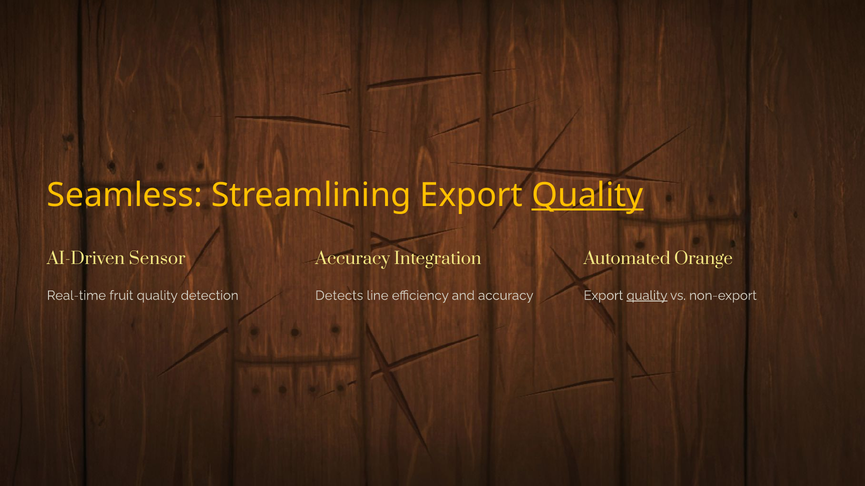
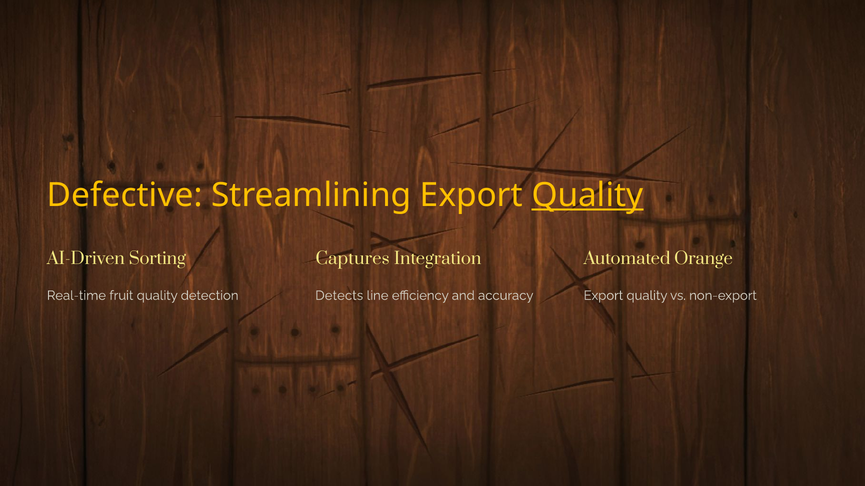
Seamless: Seamless -> Defective (125, 196)
Sensor: Sensor -> Sorting (157, 259)
Accuracy: Accuracy -> Captures (353, 259)
quality underline: present -> none (647, 296)
